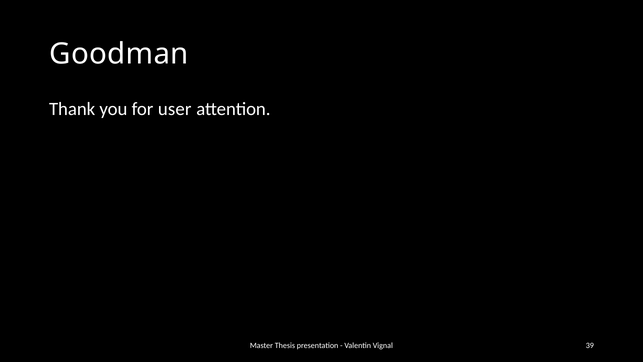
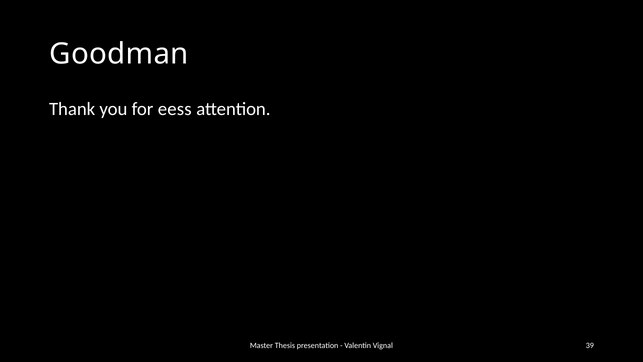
user: user -> eess (175, 109)
